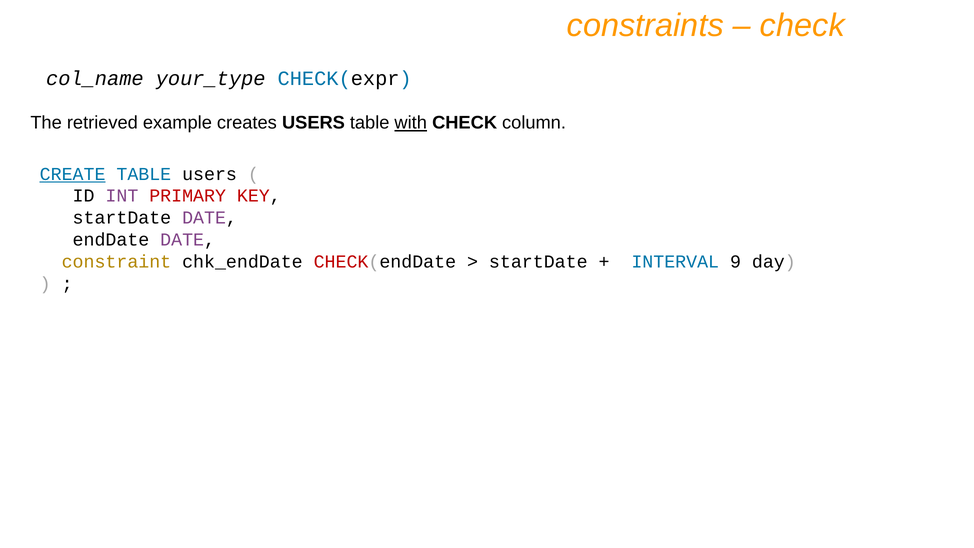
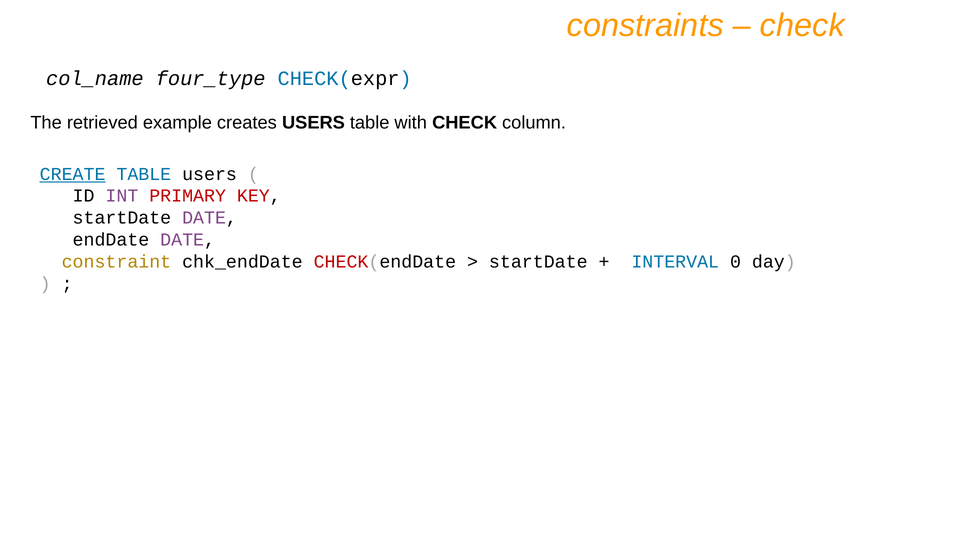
your_type: your_type -> four_type (211, 78)
with underline: present -> none (411, 123)
9: 9 -> 0 (736, 262)
